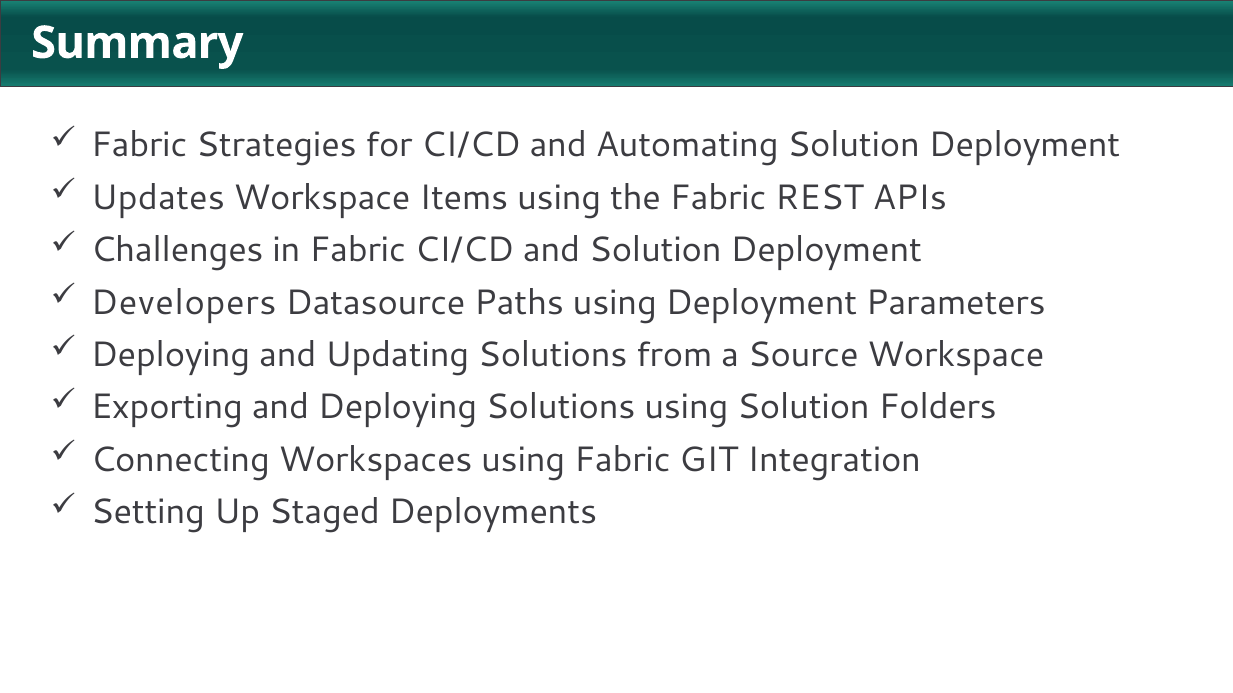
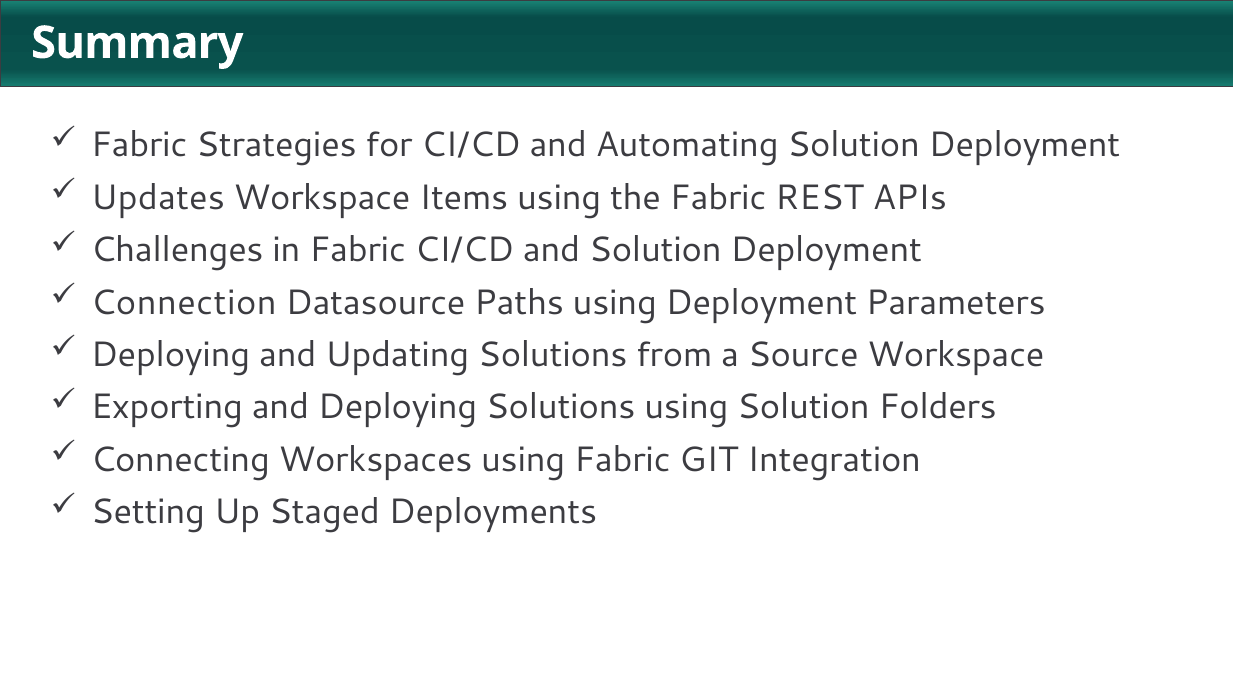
Developers: Developers -> Connection (184, 303)
